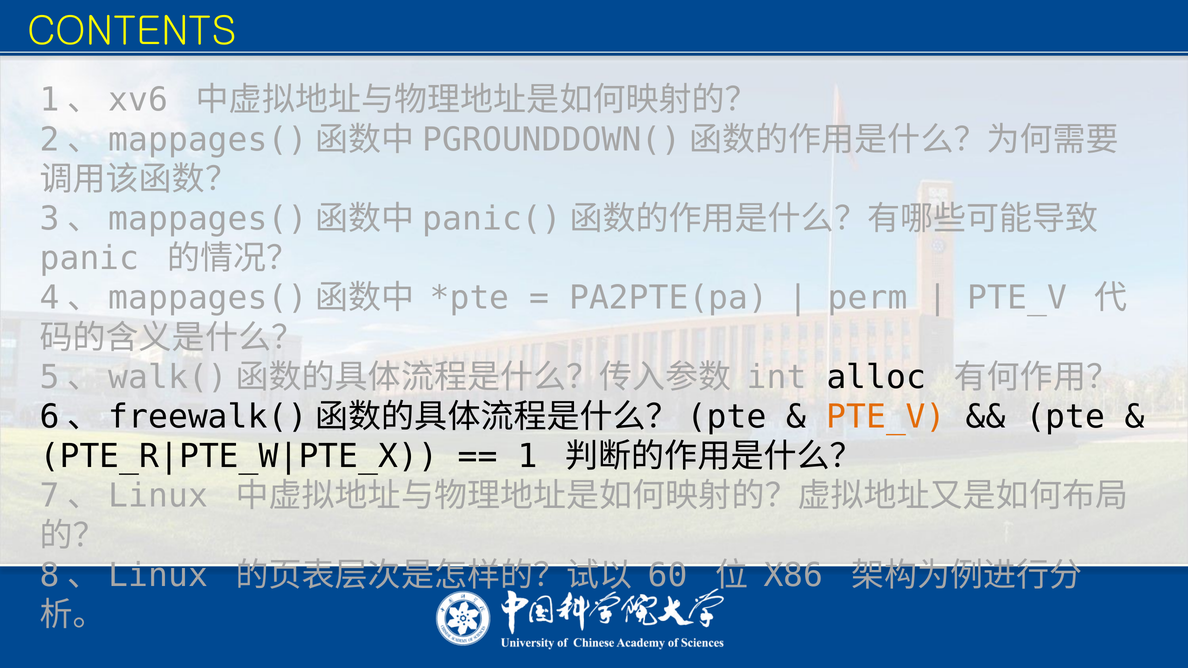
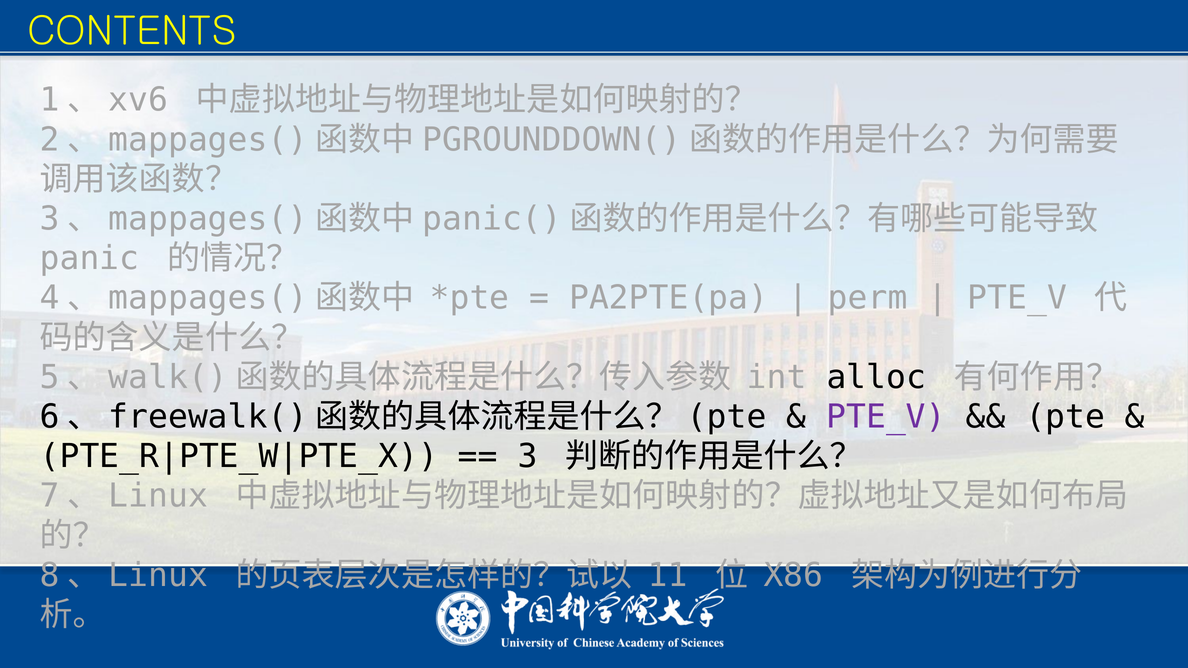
PTE_V colour: orange -> purple (886, 417)
1: 1 -> 3 (528, 457)
60: 60 -> 11 (668, 575)
